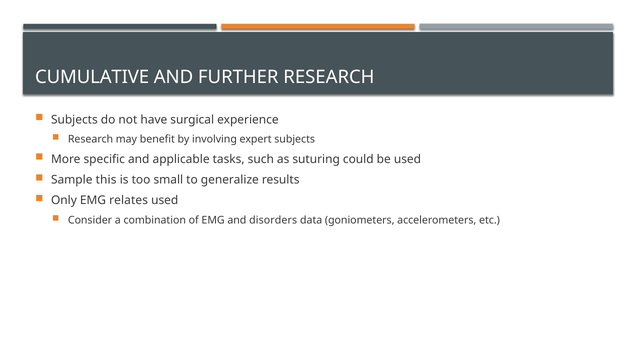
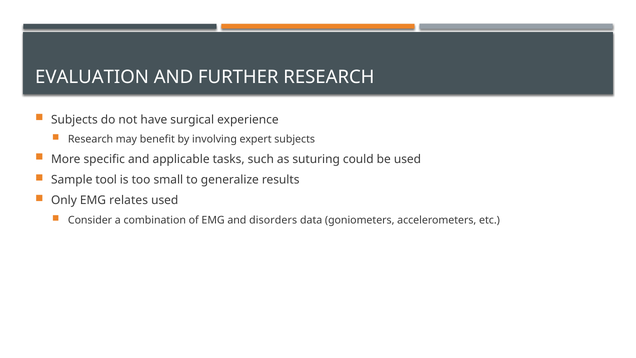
CUMULATIVE: CUMULATIVE -> EVALUATION (92, 77)
this: this -> tool (106, 180)
